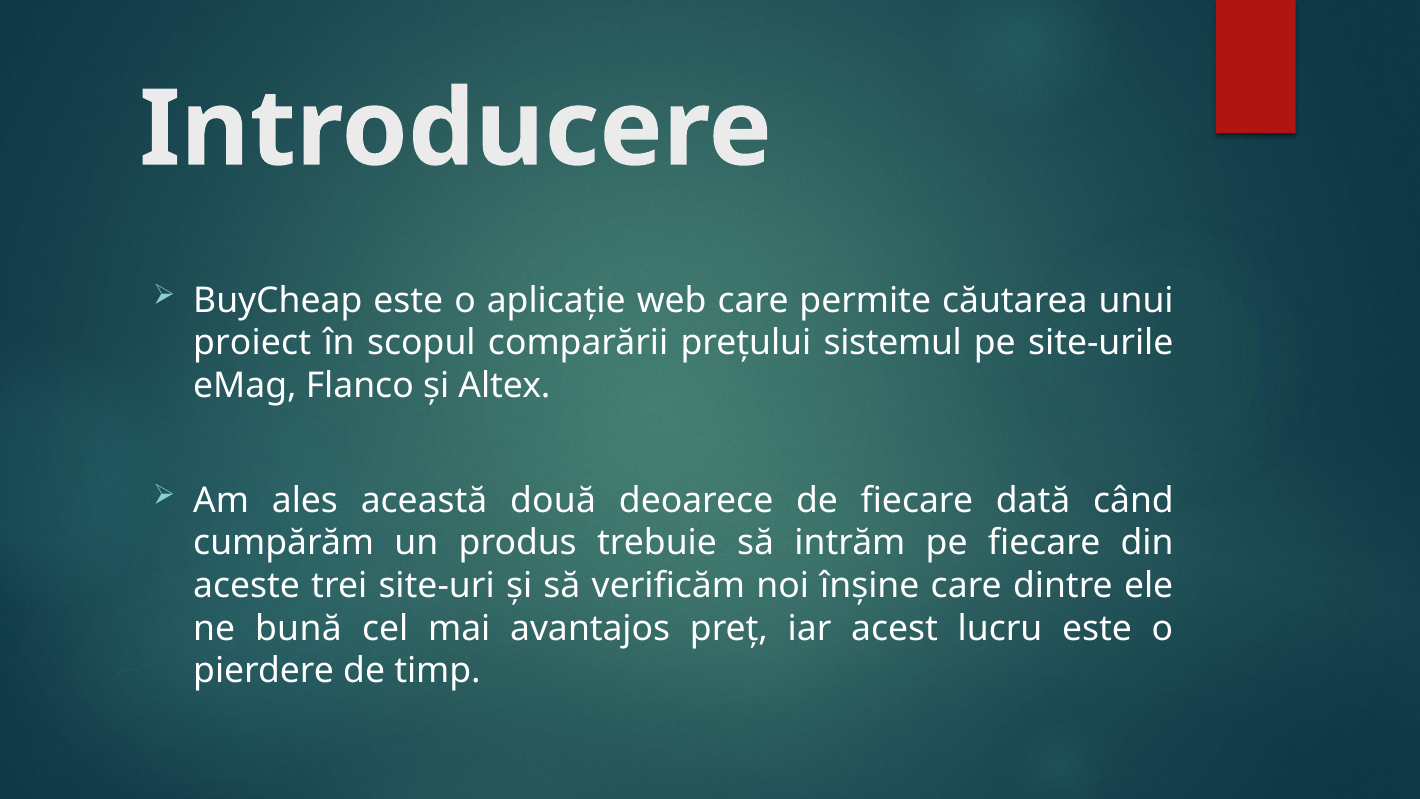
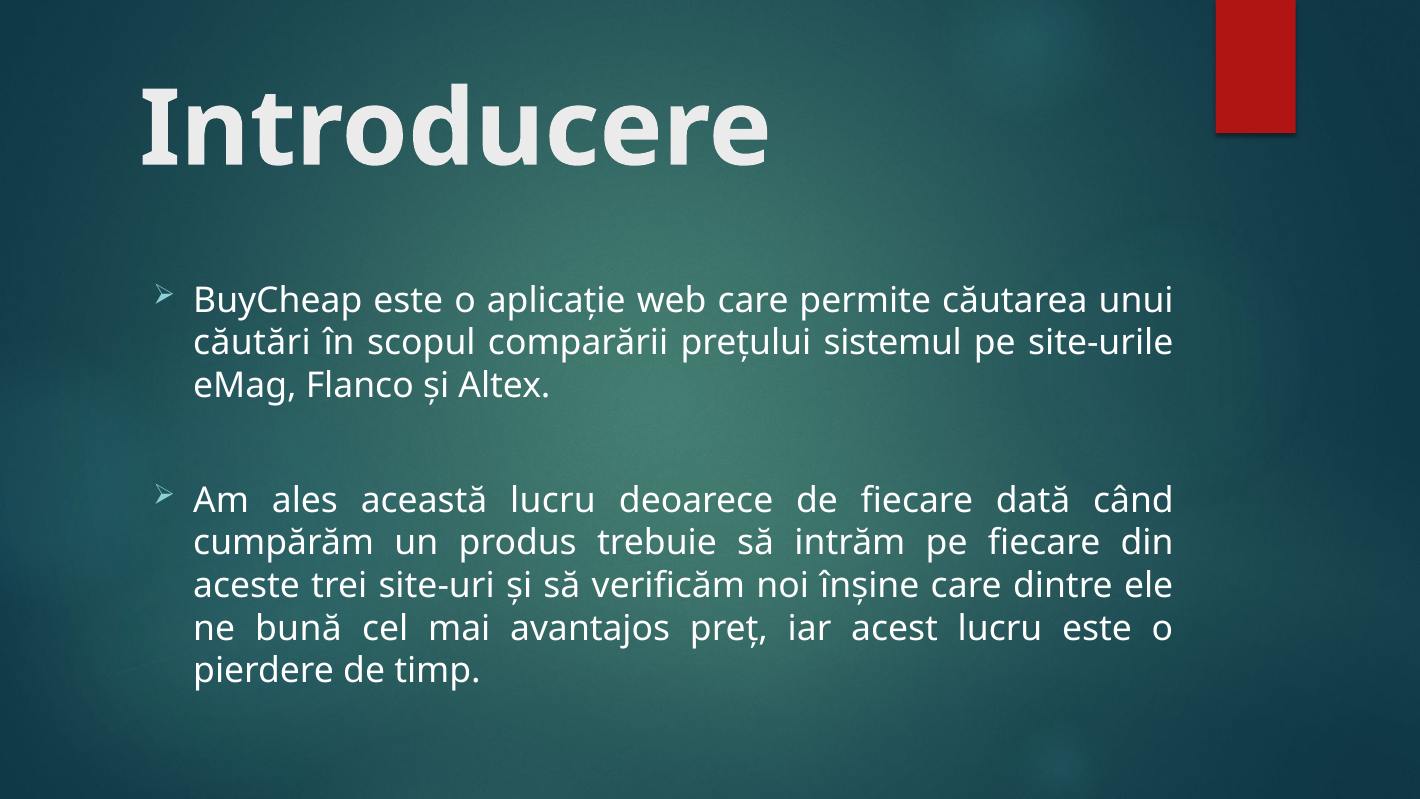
proiect: proiect -> căutări (252, 343)
această două: două -> lucru (553, 500)
